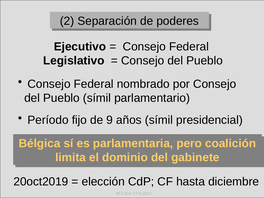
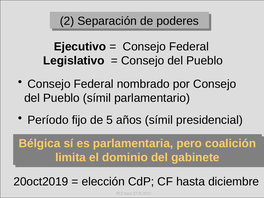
9: 9 -> 5 (110, 120)
